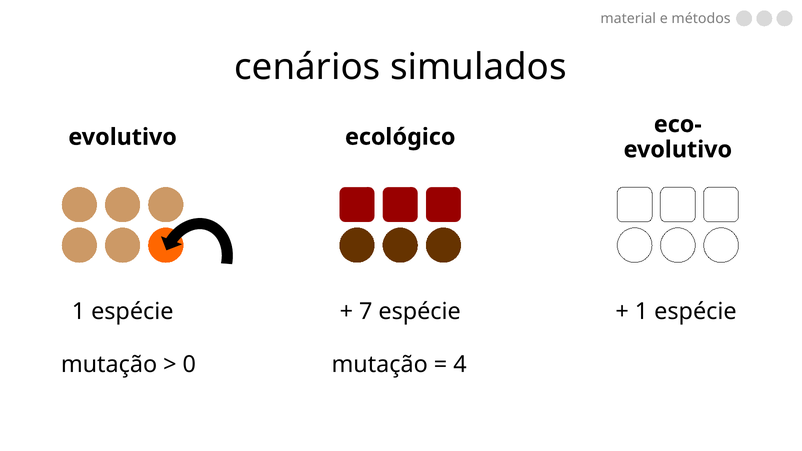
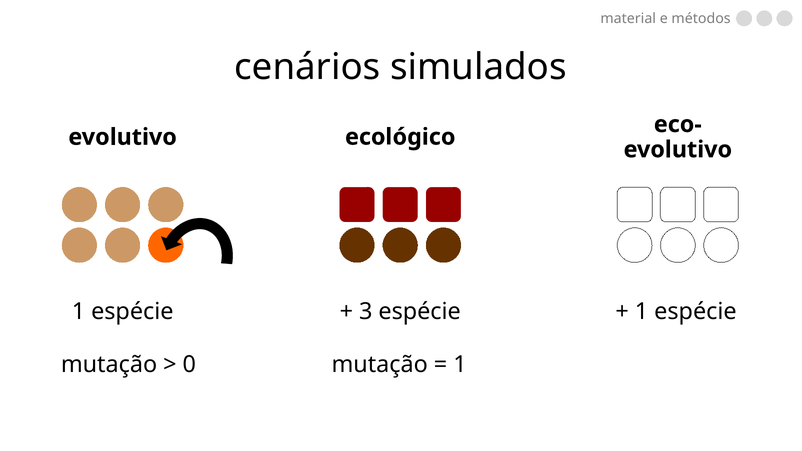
7: 7 -> 3 (366, 312)
4: 4 -> 1 (460, 365)
